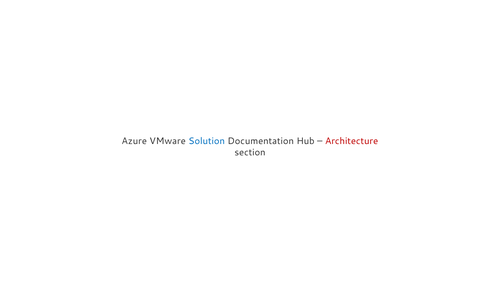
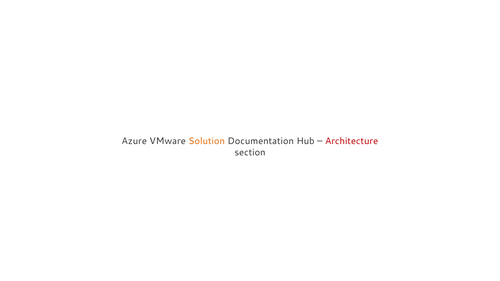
Solution colour: blue -> orange (207, 141)
